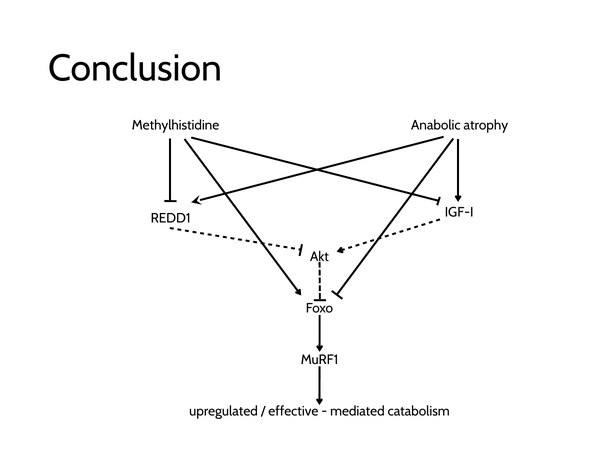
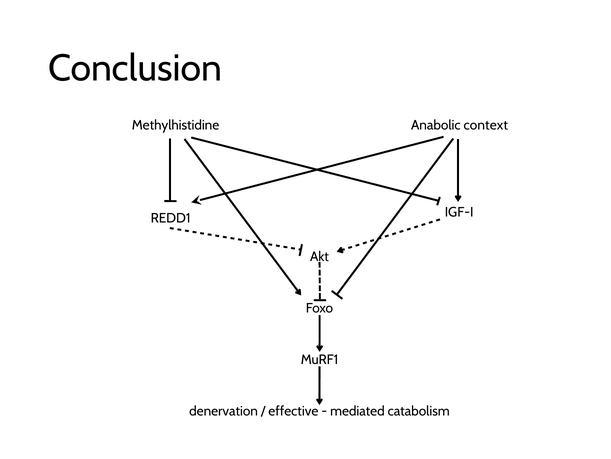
atrophy: atrophy -> context (486, 125)
upregulated: upregulated -> denervation (224, 411)
